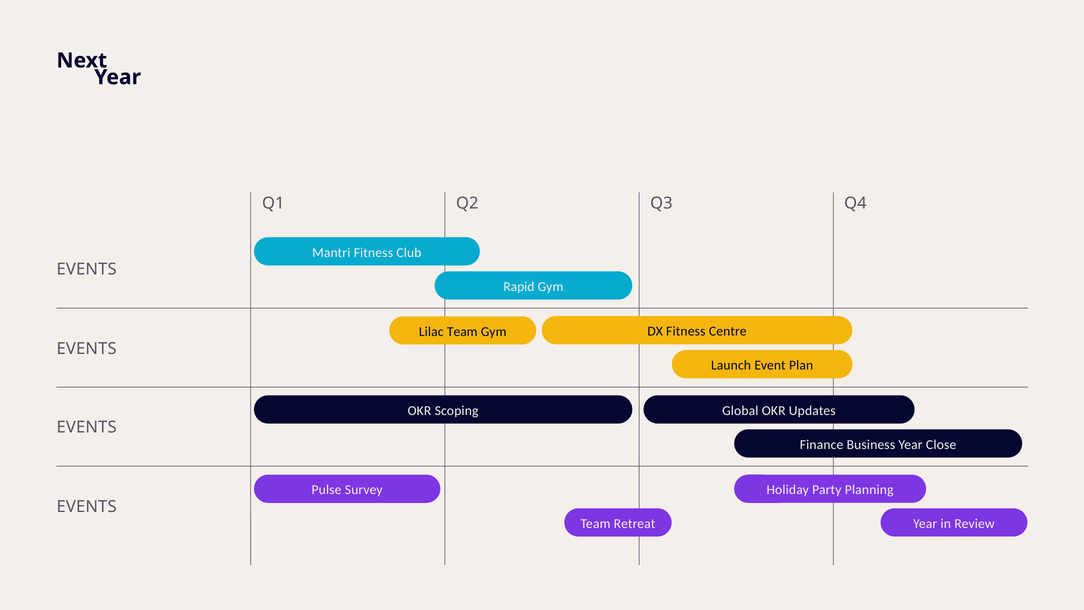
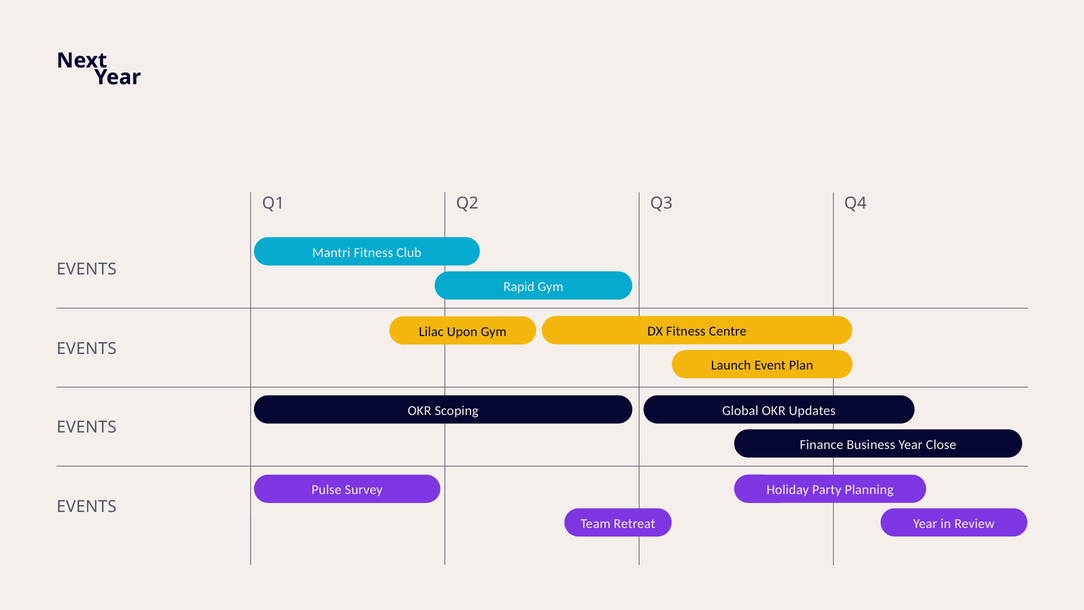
Lilac Team: Team -> Upon (462, 331)
